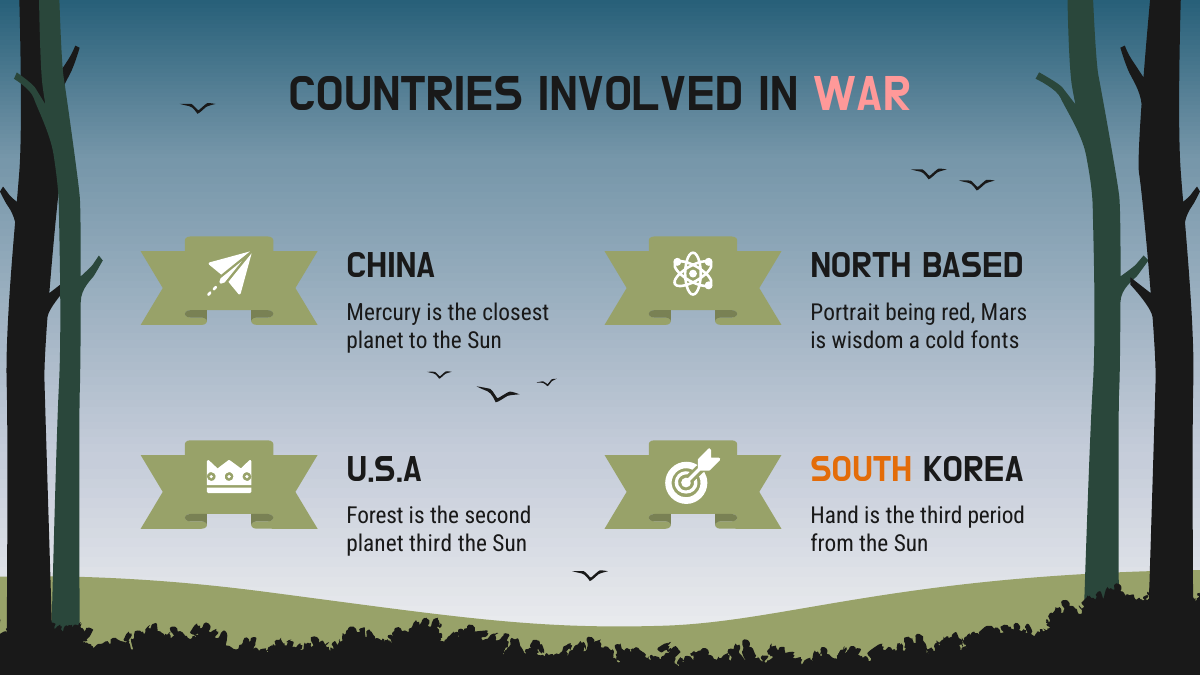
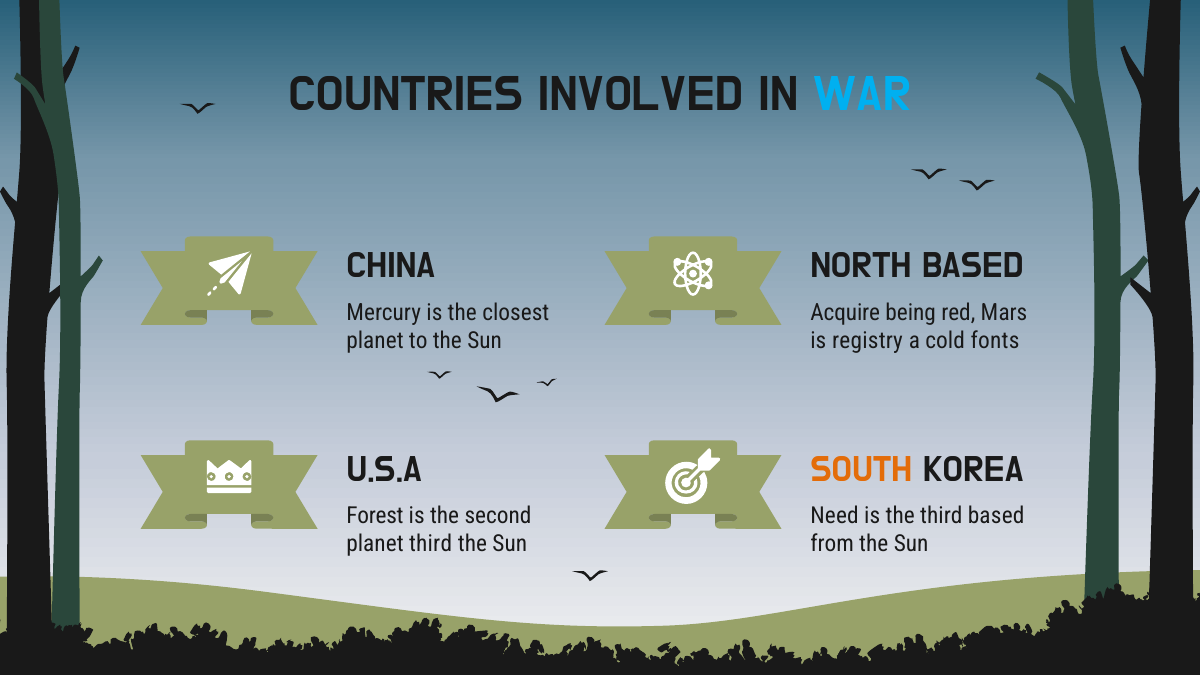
WAR colour: pink -> light blue (862, 94)
Portrait: Portrait -> Acquire (845, 312)
wisdom: wisdom -> registry (868, 340)
Hand: Hand -> Need (835, 516)
third period: period -> based (996, 516)
